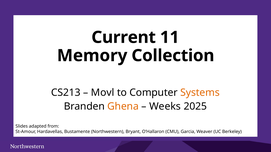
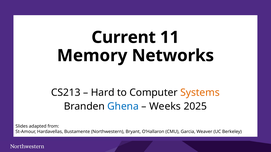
Collection: Collection -> Networks (173, 56)
Movl: Movl -> Hard (103, 93)
Ghena colour: orange -> blue (123, 107)
